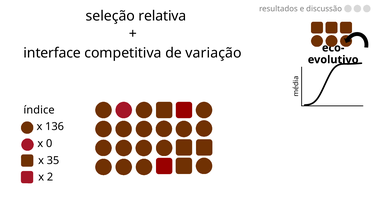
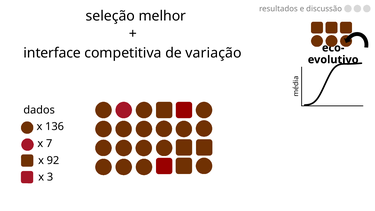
relativa: relativa -> melhor (162, 16)
índice: índice -> dados (39, 110)
0: 0 -> 7 (49, 144)
35: 35 -> 92 (53, 160)
2: 2 -> 3 (50, 177)
